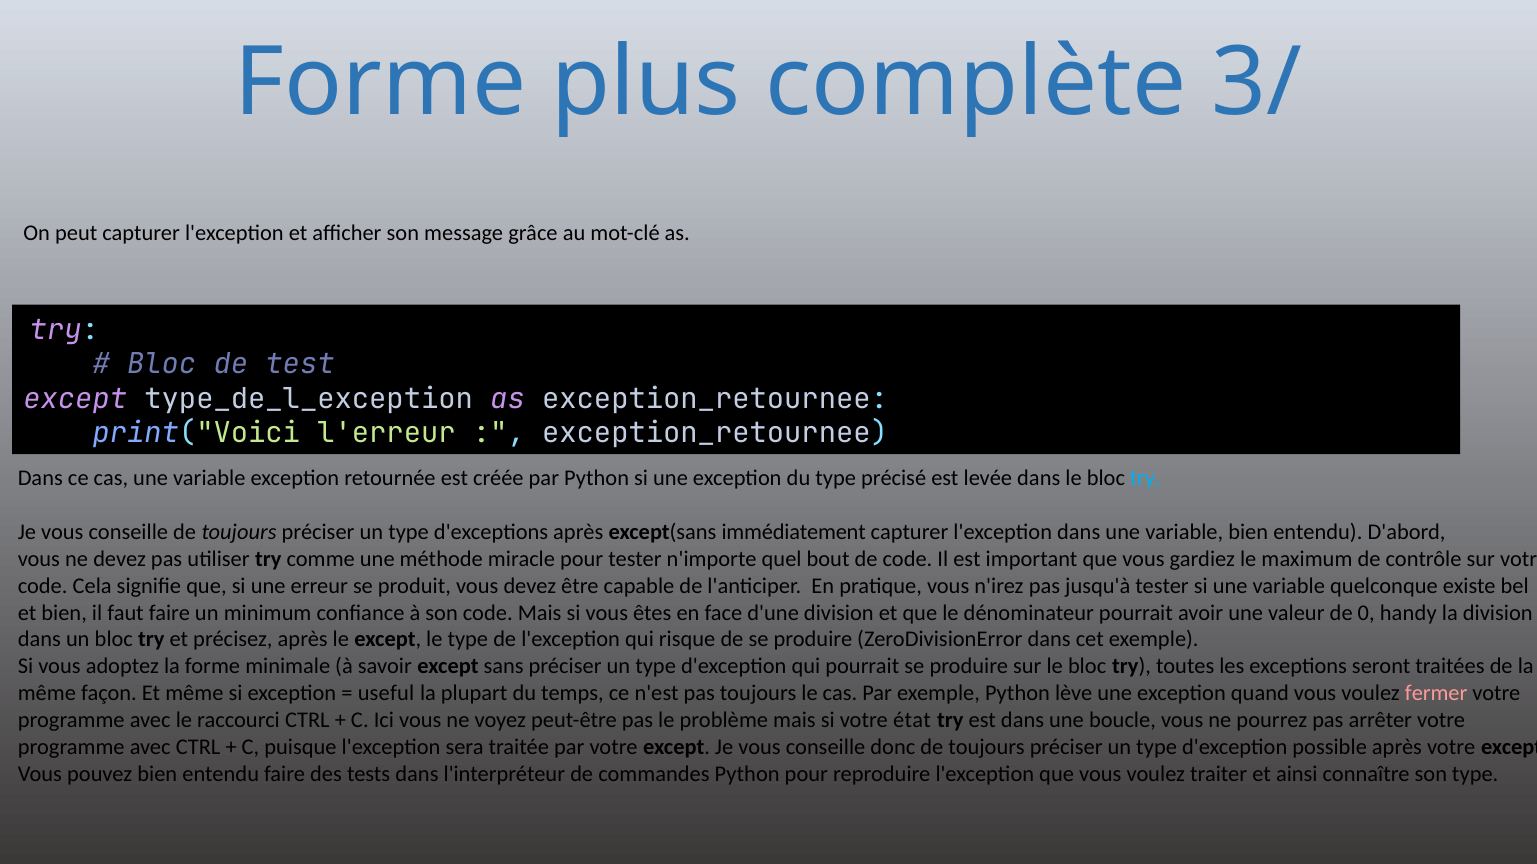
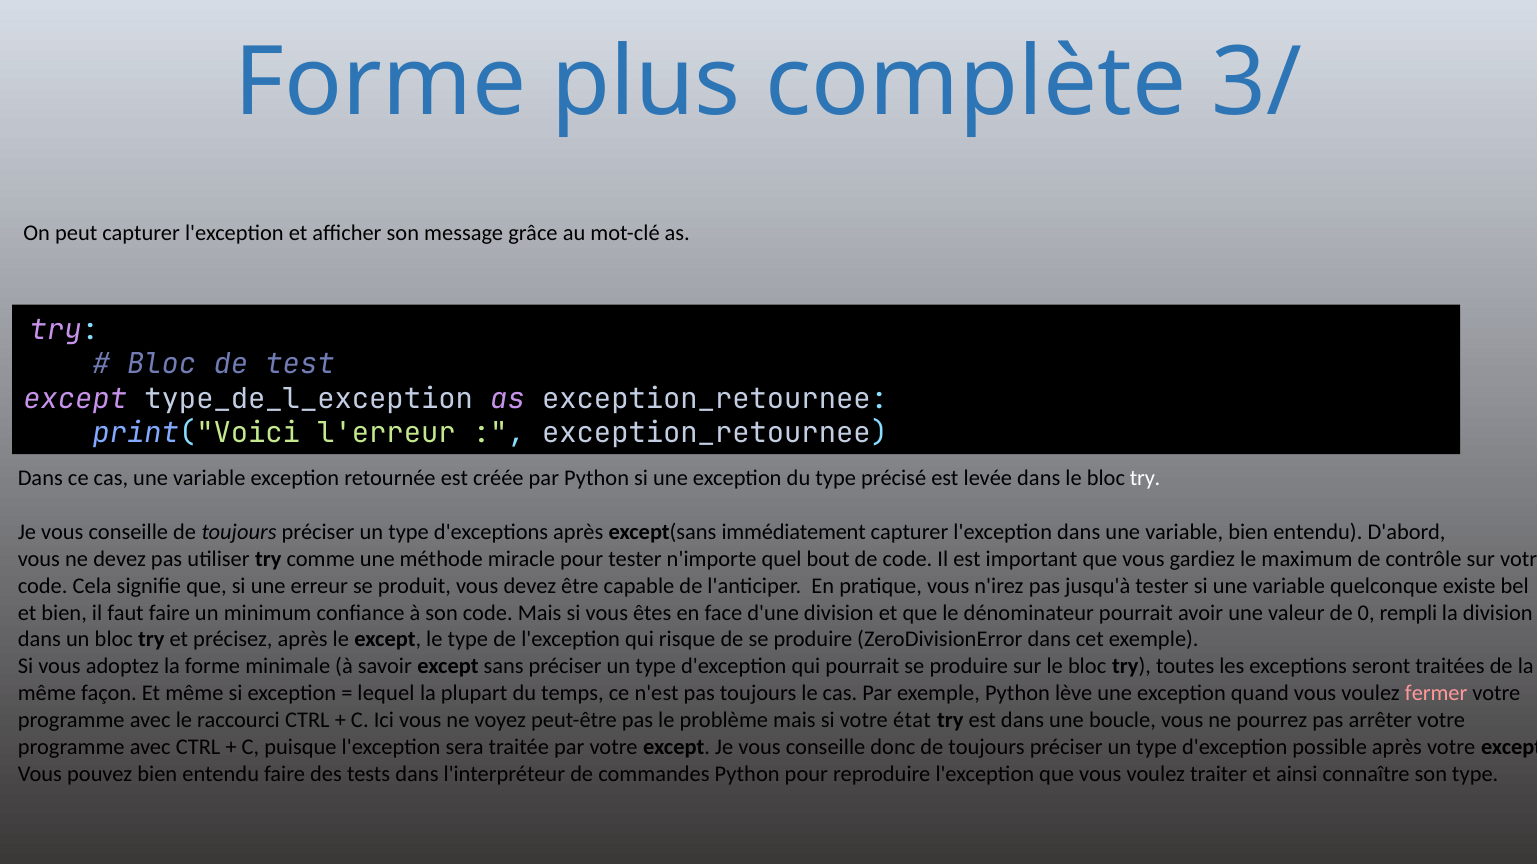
try colour: light blue -> white (1145, 479)
handy: handy -> rempli (1408, 613)
useful: useful -> lequel (386, 694)
